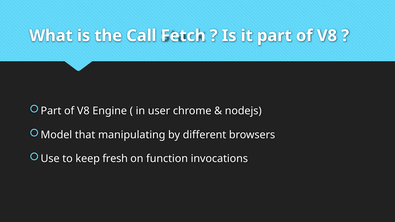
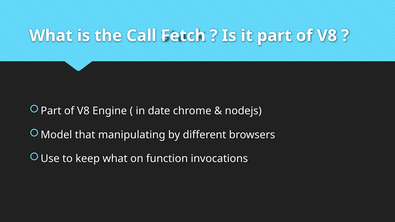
user: user -> date (159, 111)
keep fresh: fresh -> what (115, 159)
